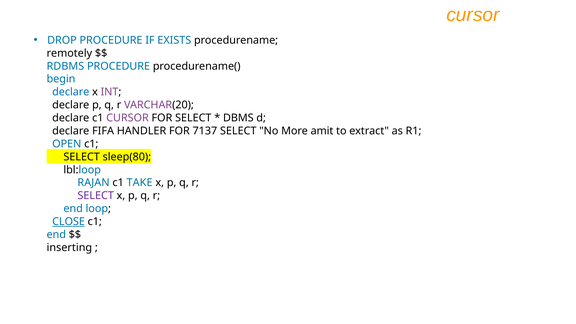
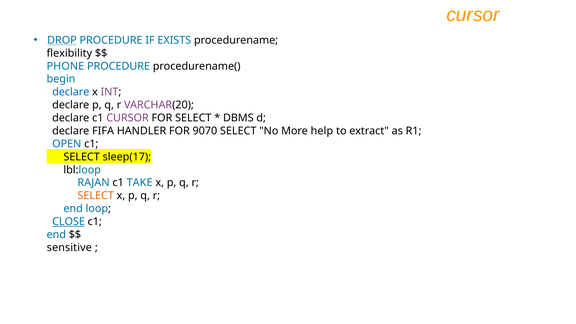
DROP underline: none -> present (62, 40)
remotely: remotely -> flexibility (69, 53)
RDBMS: RDBMS -> PHONE (65, 66)
7137: 7137 -> 9070 (205, 131)
amit: amit -> help (322, 131)
sleep(80: sleep(80 -> sleep(17 (127, 157)
SELECT colour: purple -> orange (96, 196)
inserting: inserting -> sensitive (69, 248)
